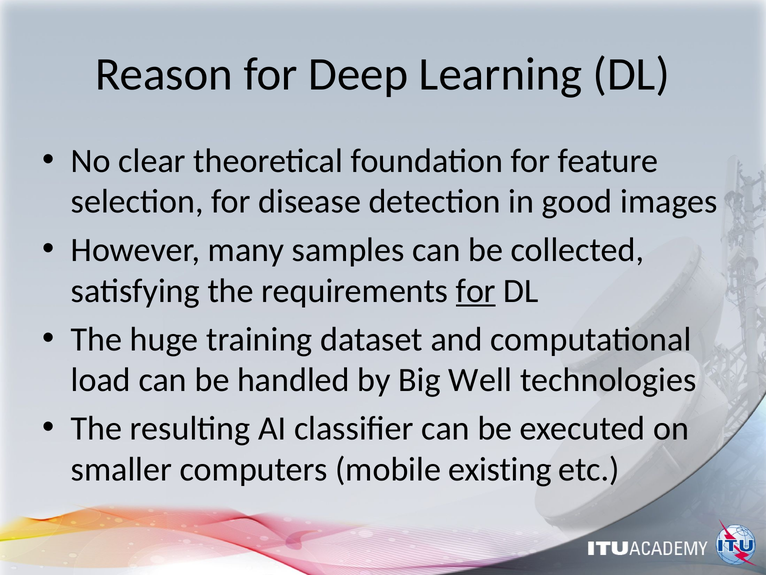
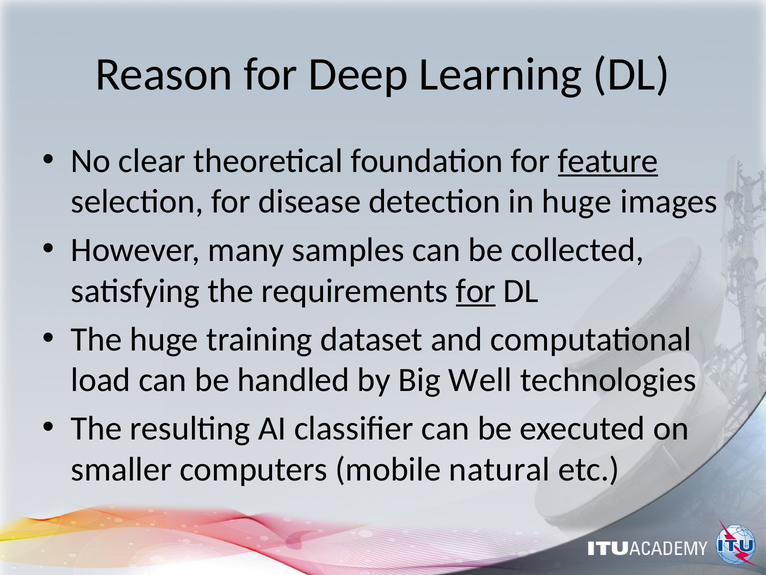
feature underline: none -> present (608, 161)
in good: good -> huge (577, 201)
existing: existing -> natural (500, 469)
